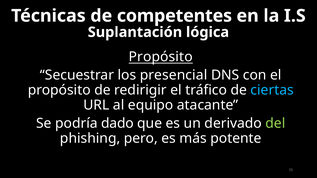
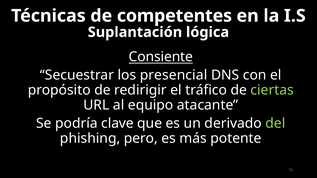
Propósito: Propósito -> Consiente (161, 57)
ciertas colour: light blue -> light green (272, 90)
dado: dado -> clave (117, 124)
